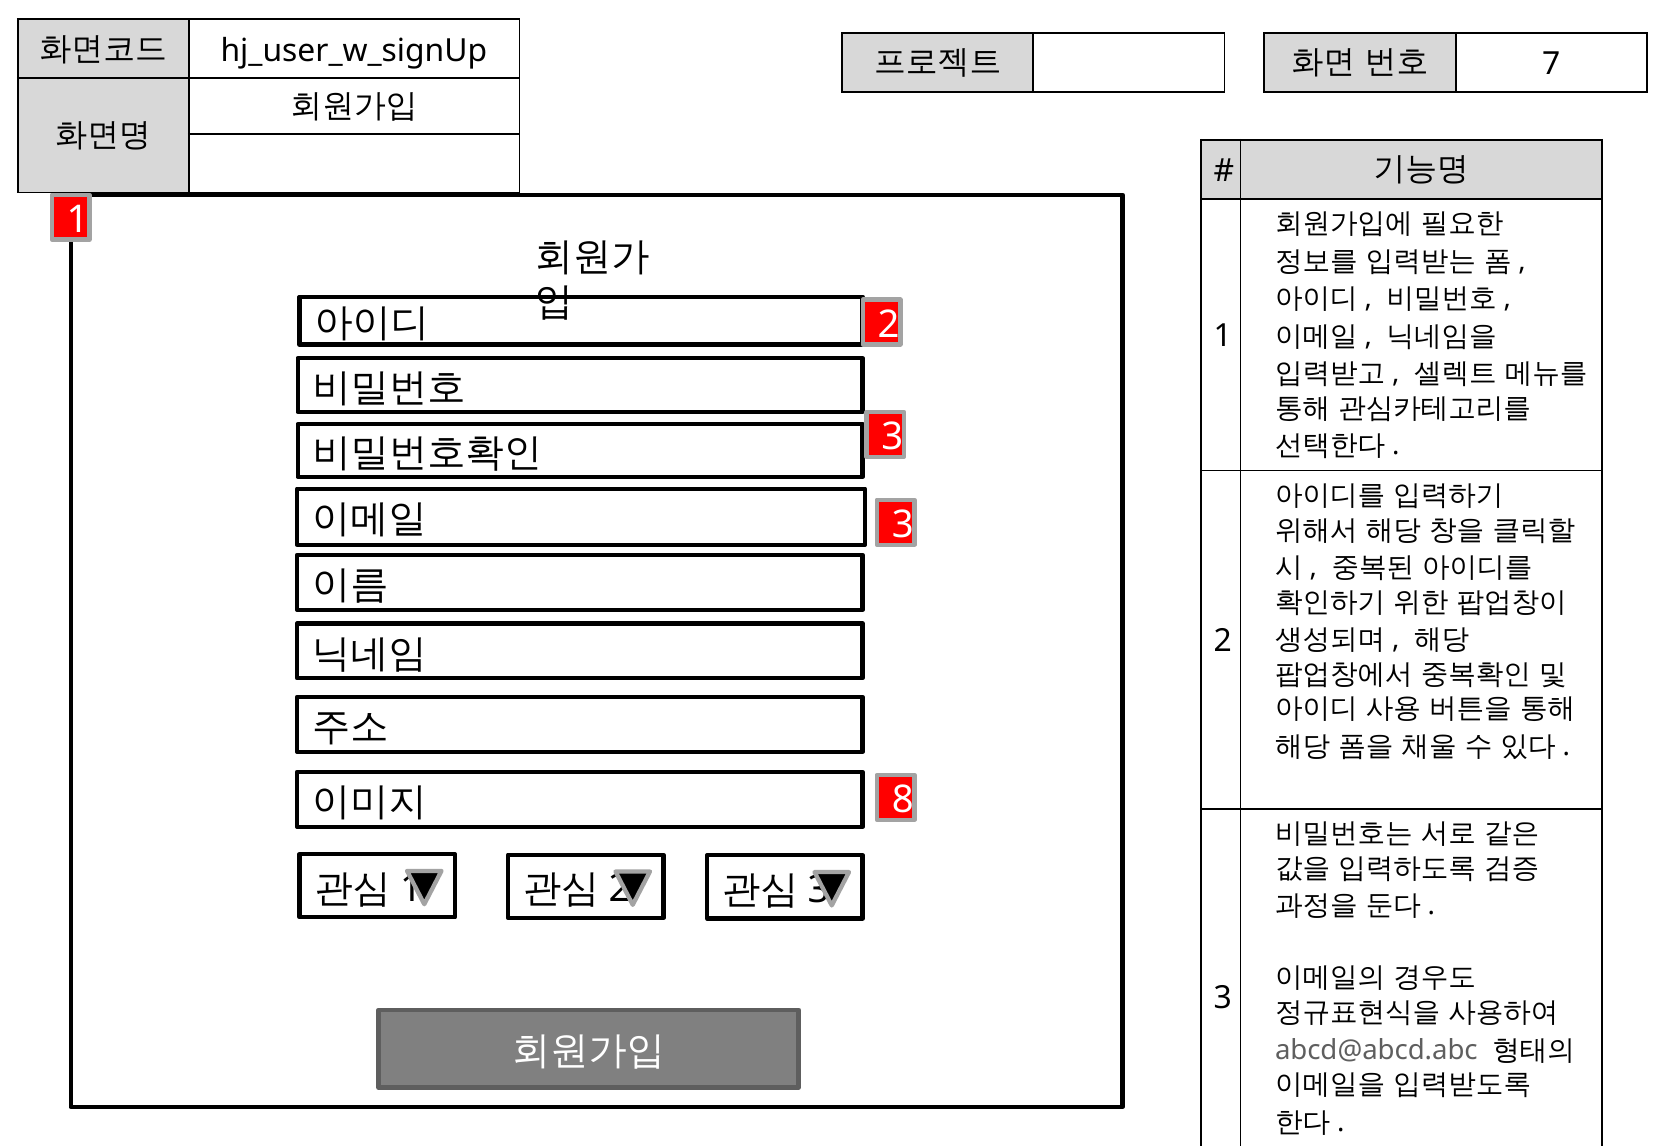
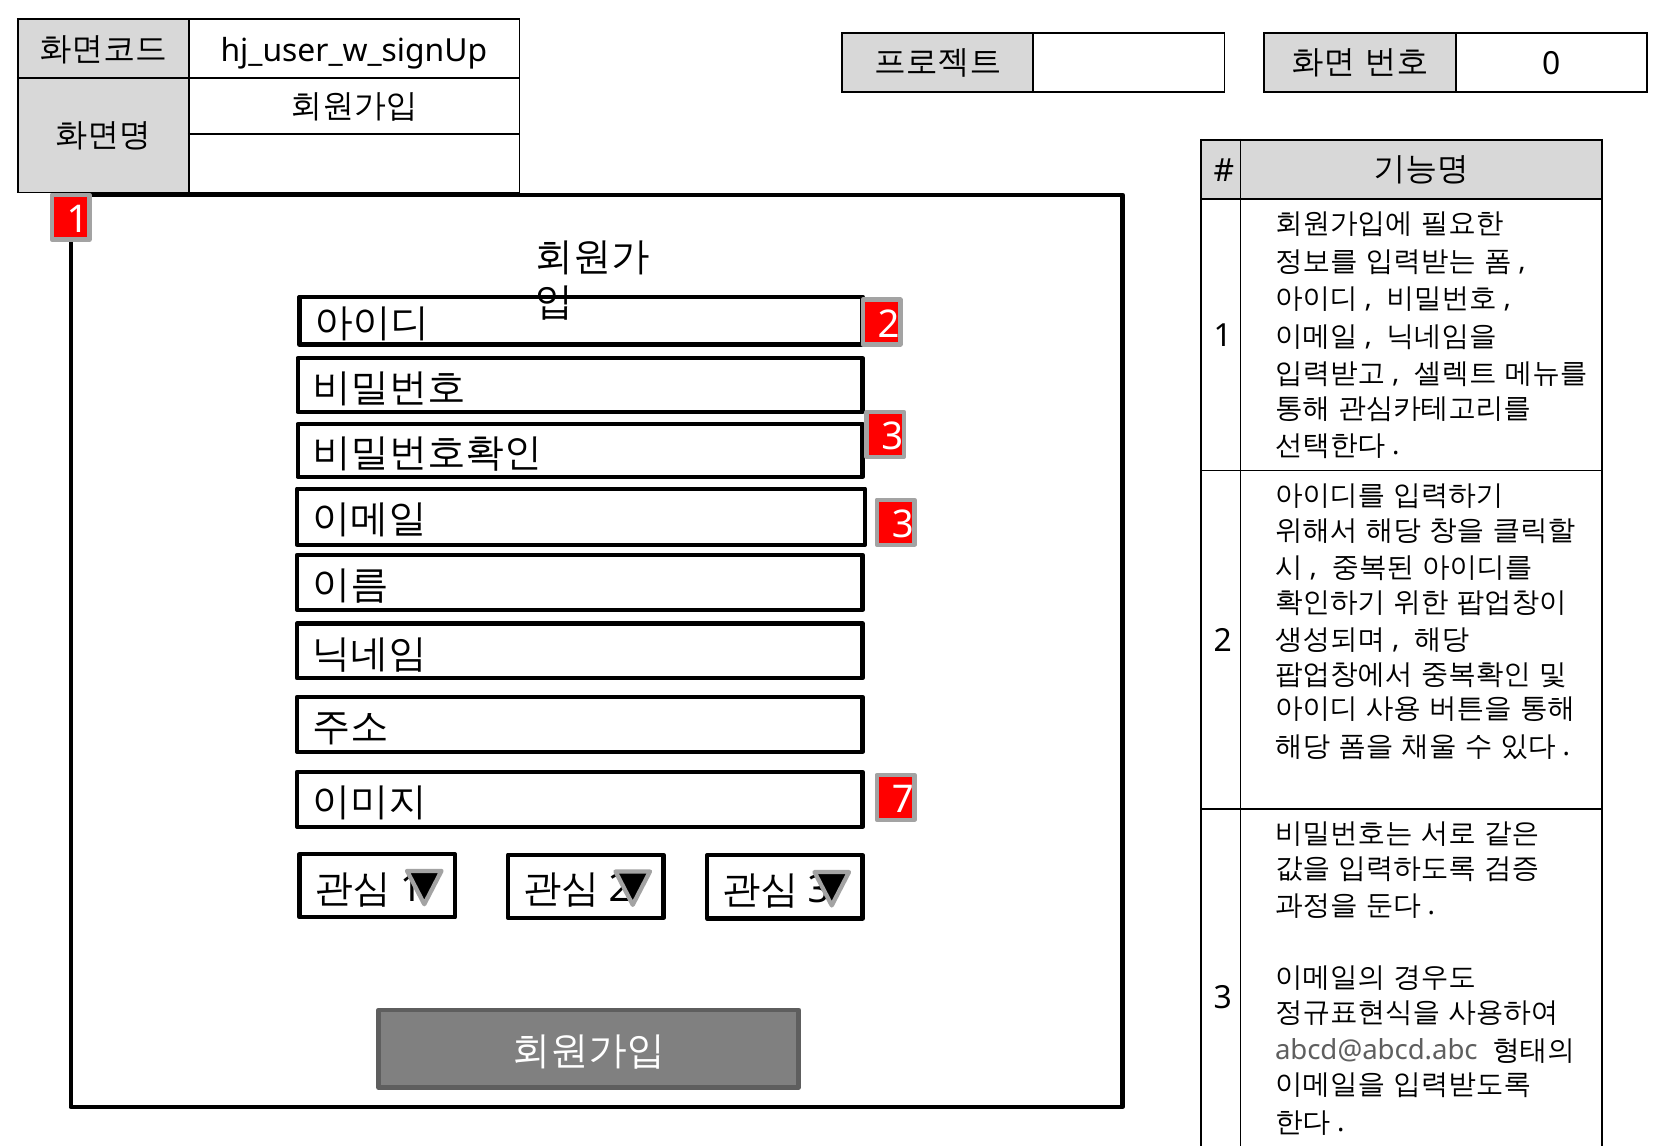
7: 7 -> 0 (1551, 64)
8: 8 -> 7 (903, 800)
